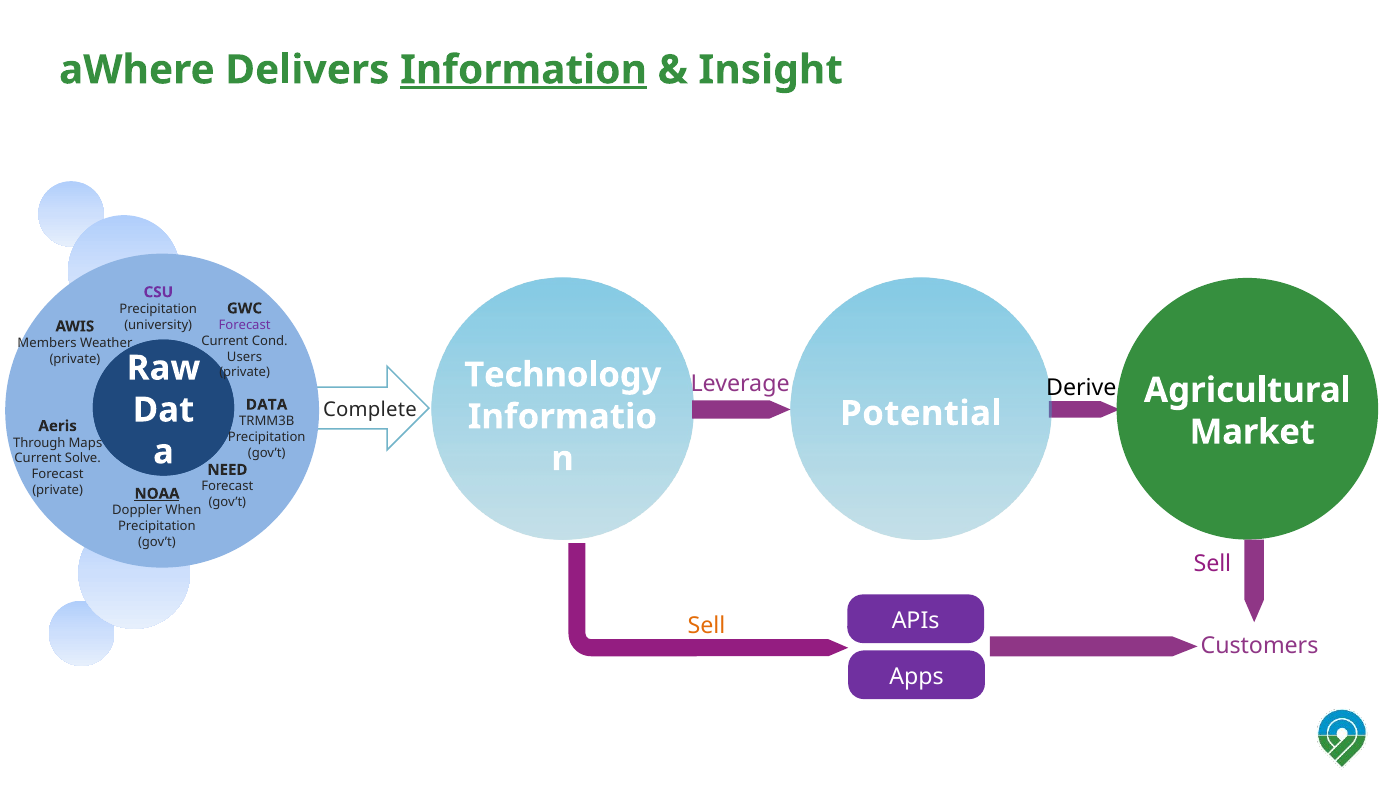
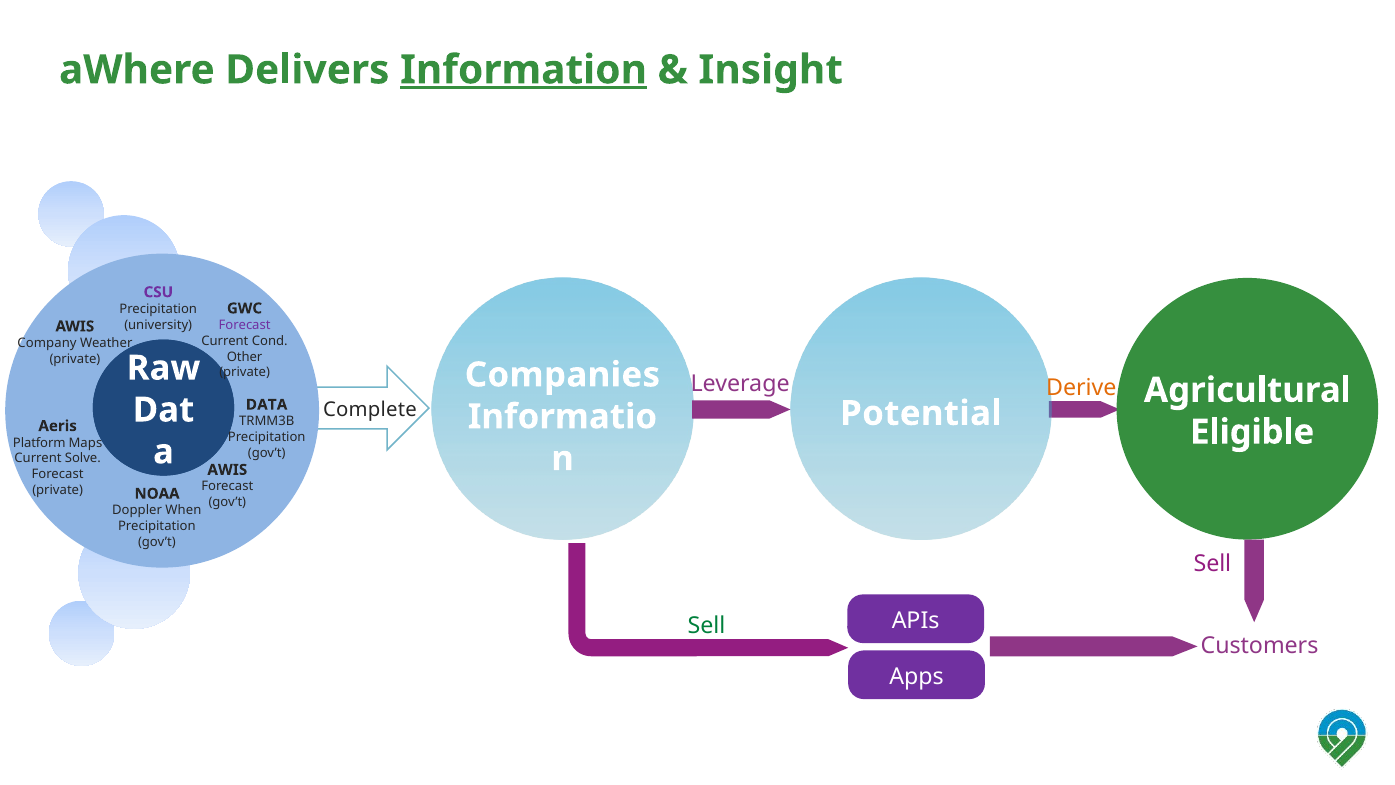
Members: Members -> Company (47, 343)
Users: Users -> Other (245, 357)
Technology: Technology -> Companies (562, 375)
Derive colour: black -> orange (1081, 387)
Market: Market -> Eligible (1252, 432)
Through: Through -> Platform (39, 443)
NEED: NEED -> AWIS (227, 470)
NOAA underline: present -> none (157, 493)
Sell colour: orange -> green (707, 625)
